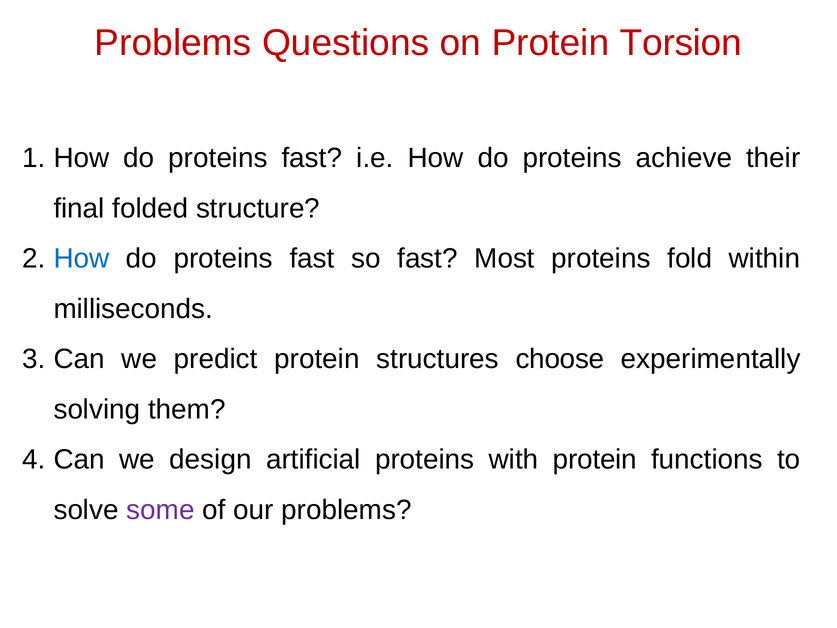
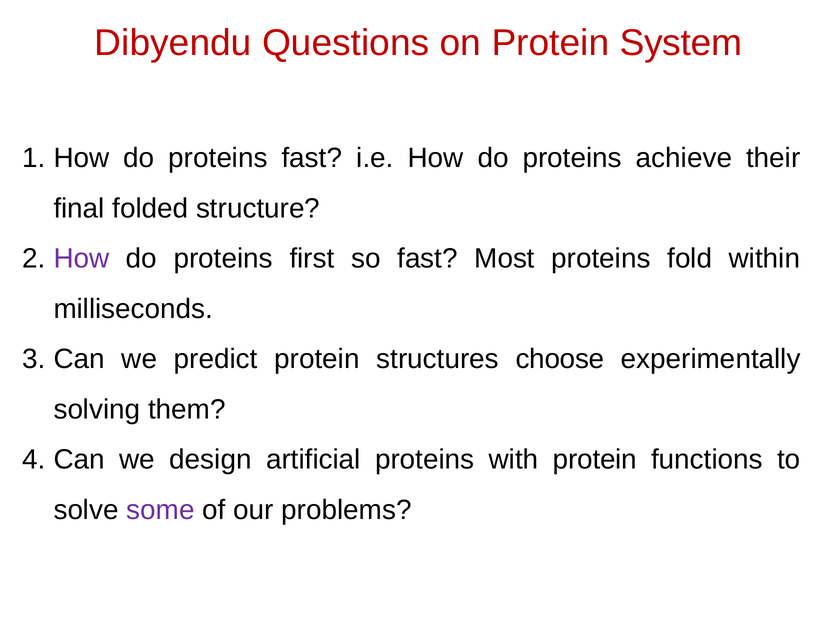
Problems: Problems -> Dibyendu (173, 43)
Torsion: Torsion -> System (681, 43)
How colour: blue -> purple (81, 259)
fast: fast -> first (312, 259)
